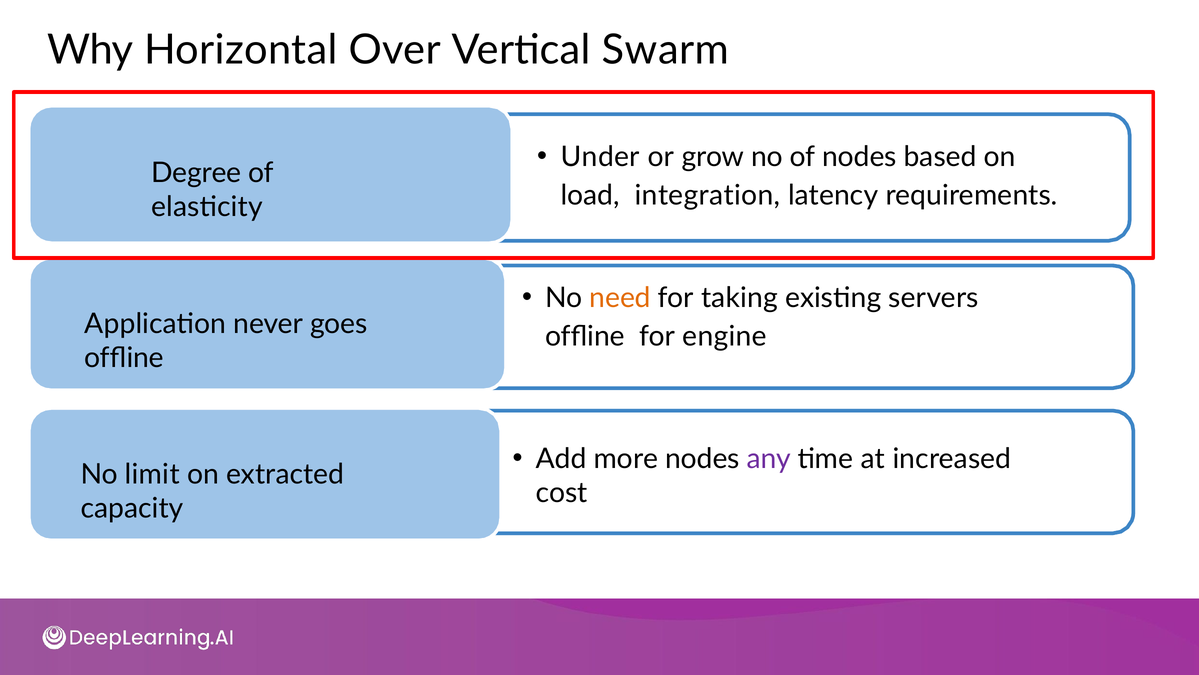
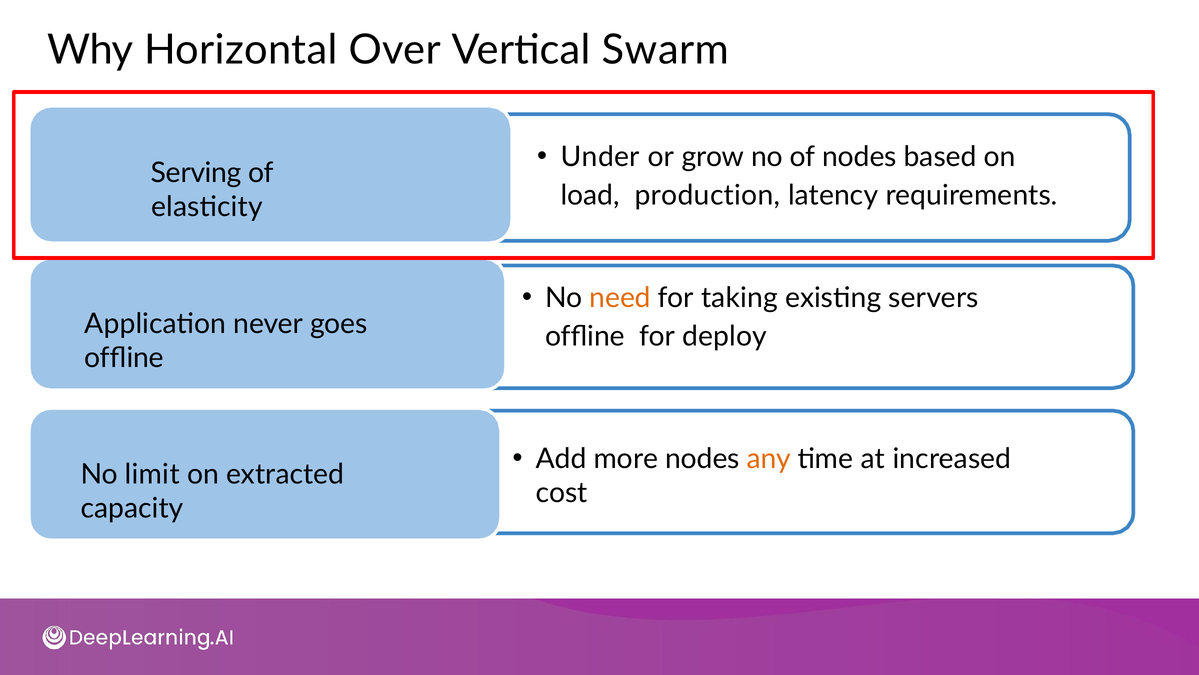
Degree: Degree -> Serving (196, 173)
integration: integration -> production (707, 195)
engine: engine -> deploy (725, 336)
any colour: purple -> orange (769, 458)
